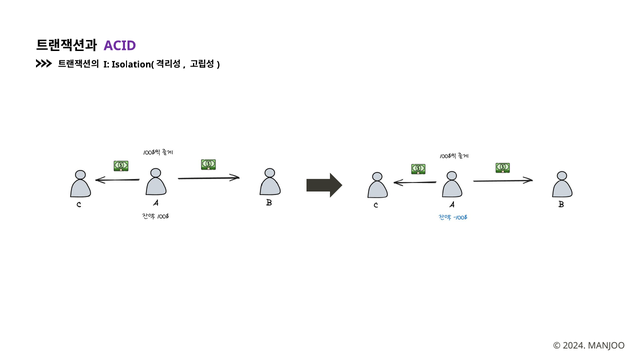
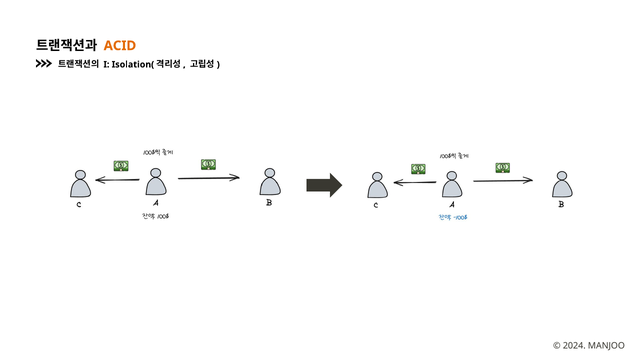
ACID colour: purple -> orange (120, 46)
